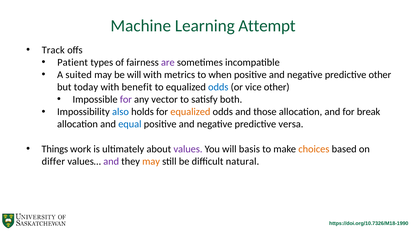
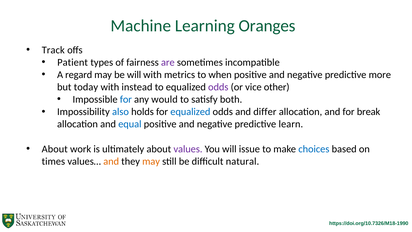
Attempt: Attempt -> Oranges (267, 26)
suited: suited -> regard (79, 75)
predictive other: other -> more (380, 75)
benefit: benefit -> instead (137, 87)
odds colour: blue -> purple (218, 87)
for colour: purple -> blue (126, 99)
vector: vector -> would (165, 99)
equalized colour: orange -> blue (190, 112)
those: those -> differ (265, 112)
versa: versa -> learn (291, 124)
Things: Things -> About (55, 149)
basis: basis -> issue (249, 149)
choices colour: orange -> blue (314, 149)
differ: differ -> times (53, 161)
and colour: purple -> orange (111, 161)
